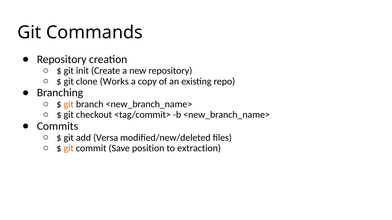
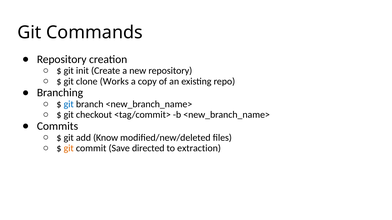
git colour: orange -> blue (69, 104)
Versa: Versa -> Know (106, 138)
position: position -> directed (148, 149)
